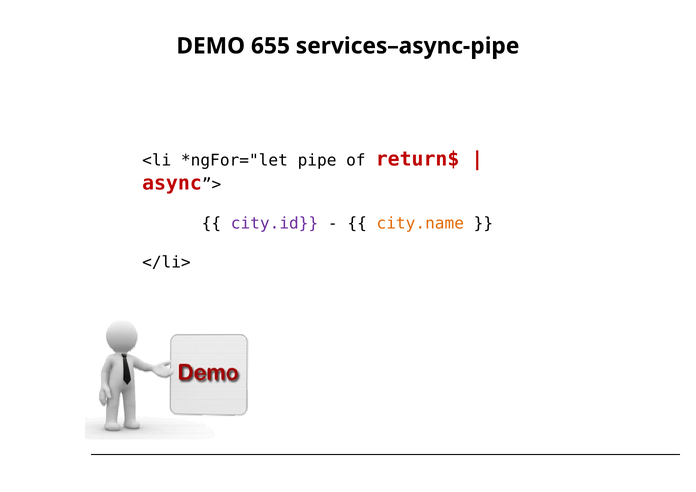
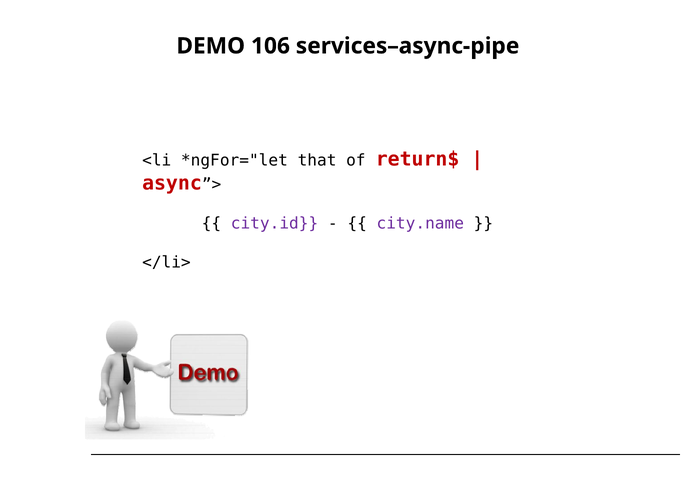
655: 655 -> 106 (270, 46)
pipe: pipe -> that (317, 160)
city.name colour: orange -> purple (420, 224)
